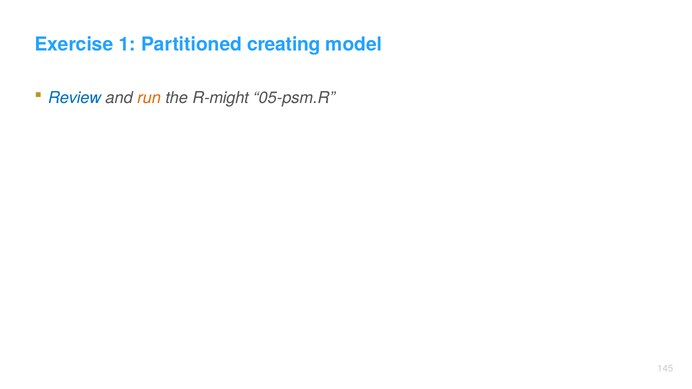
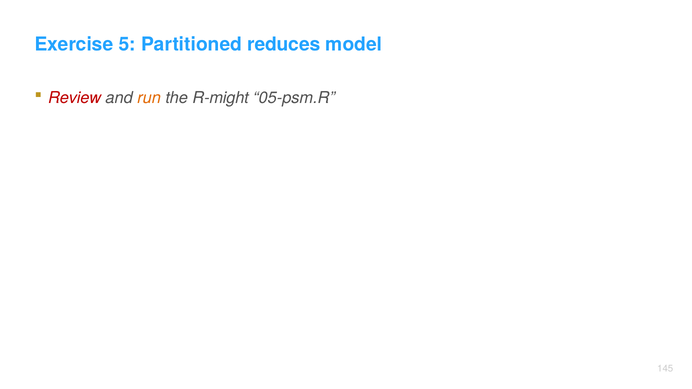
1: 1 -> 5 (127, 45)
creating: creating -> reduces (284, 45)
Review colour: blue -> red (75, 98)
